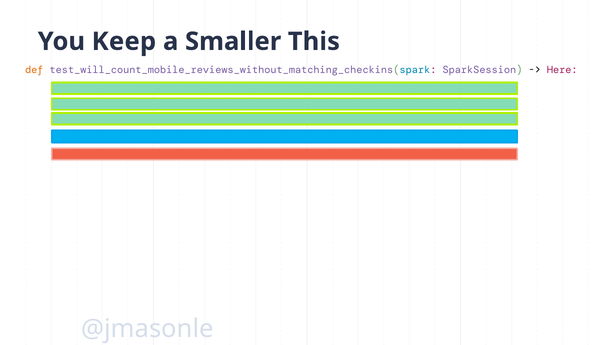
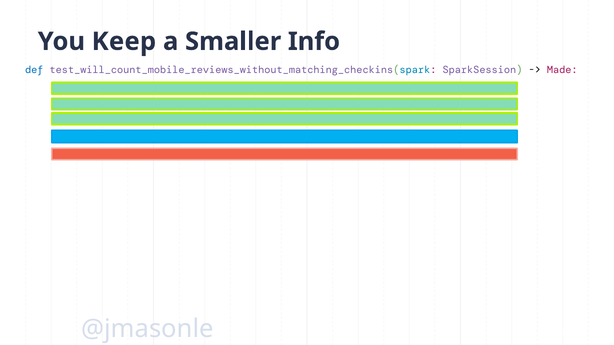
This: This -> Info (314, 42)
def colour: orange -> blue (34, 70)
Here: Here -> Made (562, 70)
